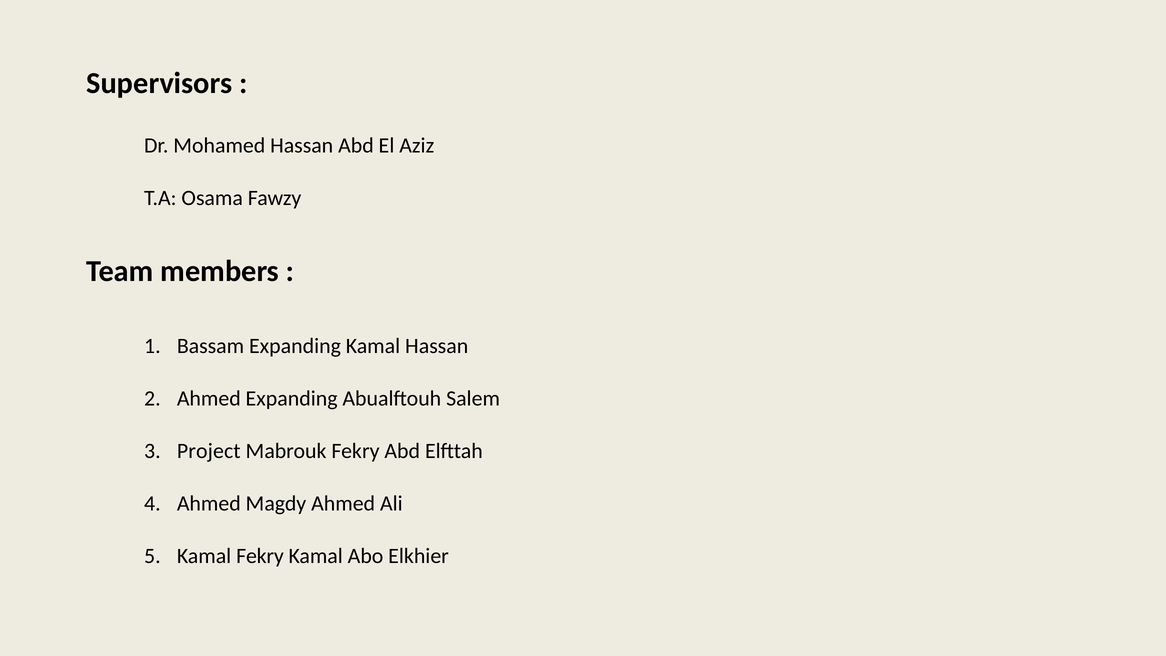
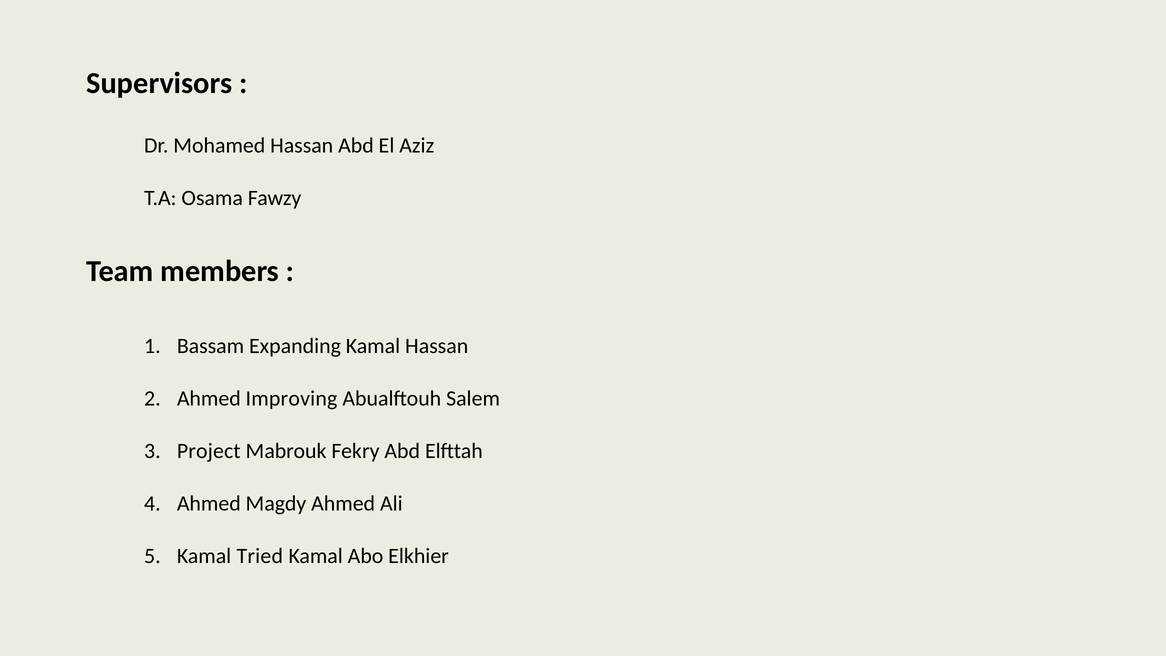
Ahmed Expanding: Expanding -> Improving (291, 398)
Kamal Fekry: Fekry -> Tried (260, 556)
